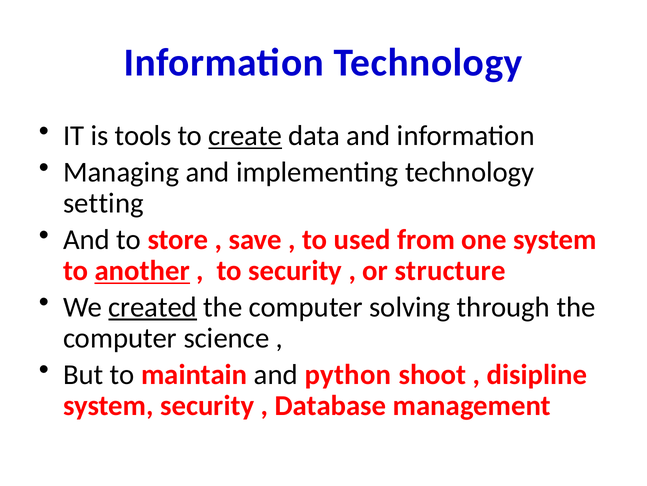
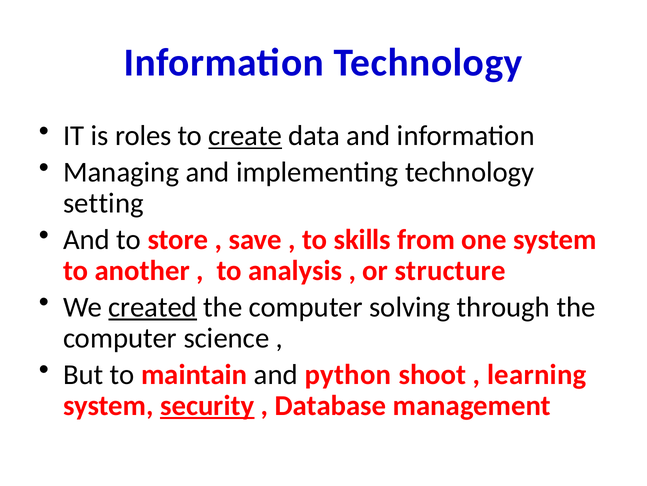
tools: tools -> roles (143, 136)
used: used -> skills (362, 239)
another underline: present -> none (142, 270)
to security: security -> analysis (295, 270)
disipline: disipline -> learning (537, 374)
security underline: none -> present (207, 405)
